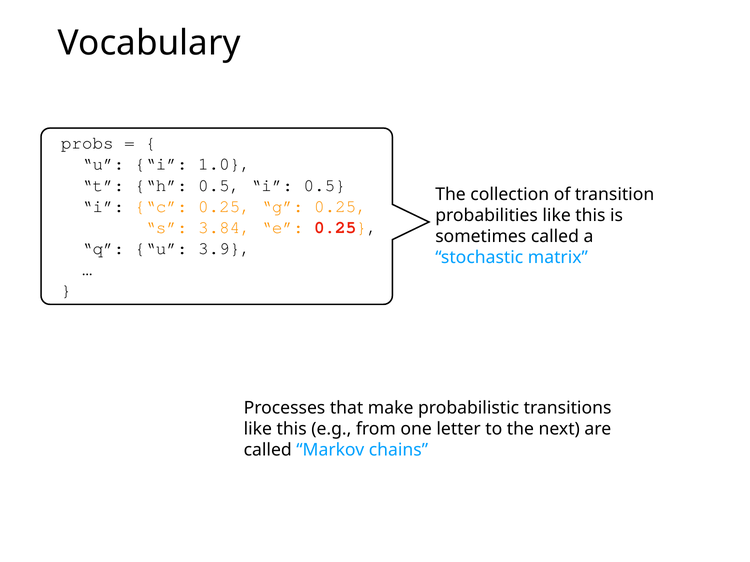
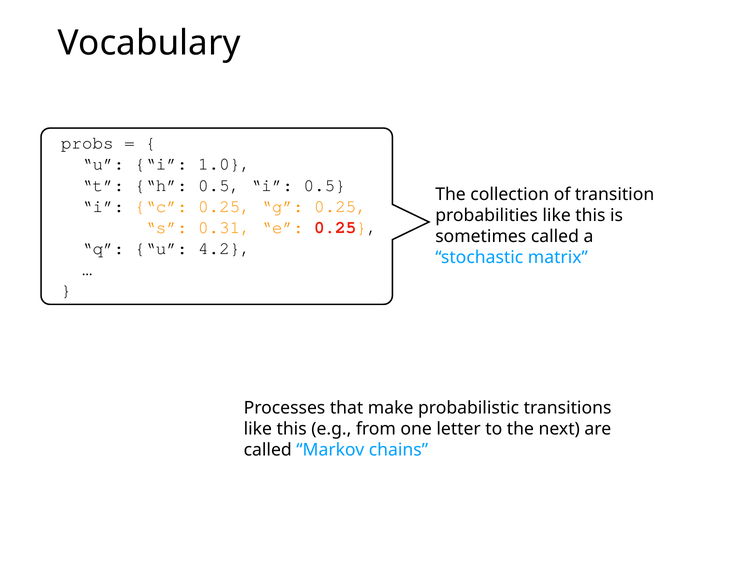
3.84: 3.84 -> 0.31 (224, 228)
3.9: 3.9 -> 4.2 (224, 249)
